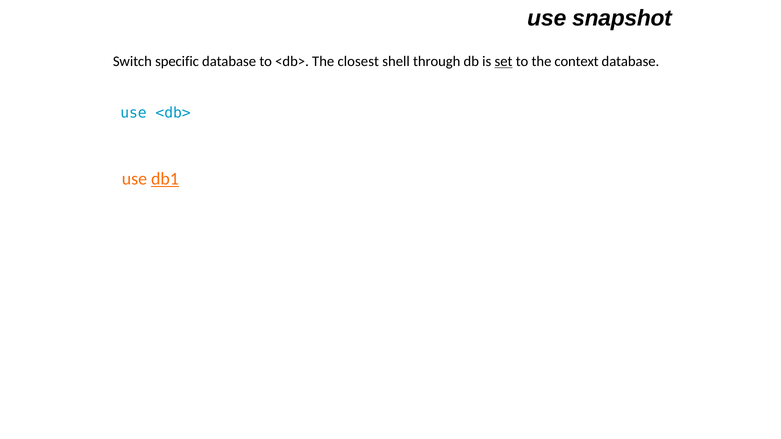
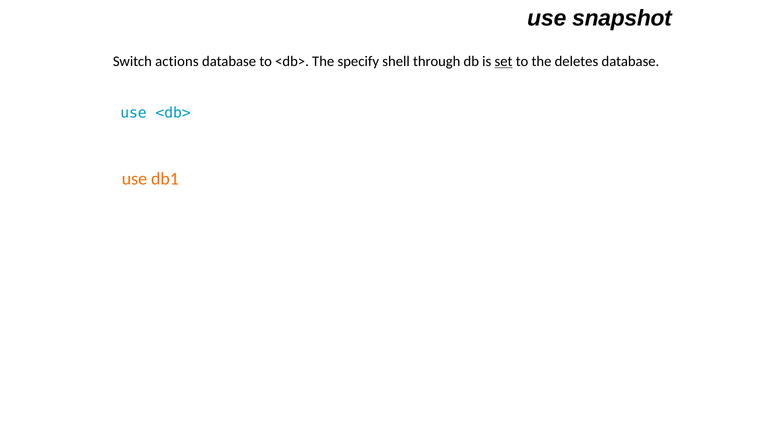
specific: specific -> actions (177, 61)
closest: closest -> specify (358, 61)
context: context -> deletes (576, 61)
db1 underline: present -> none (165, 179)
